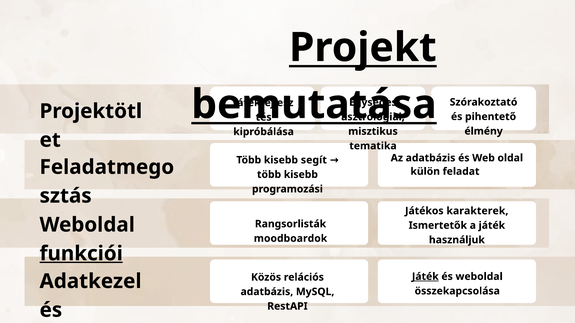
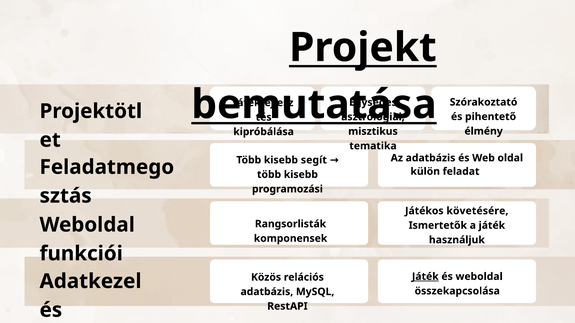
karakterek: karakterek -> követésére (477, 211)
moodboardok: moodboardok -> komponensek (291, 239)
funkciói underline: present -> none (81, 254)
